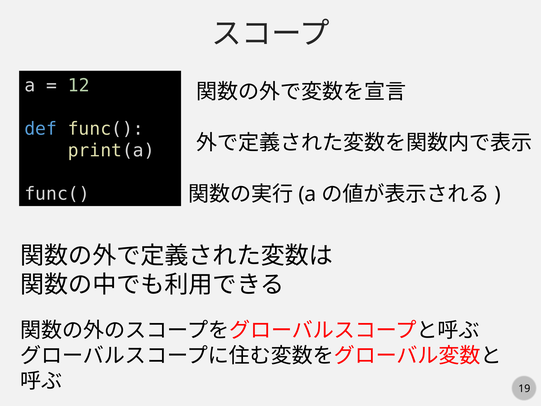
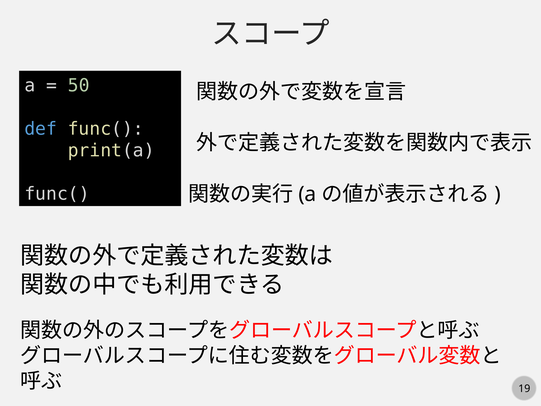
12: 12 -> 50 (79, 86)
